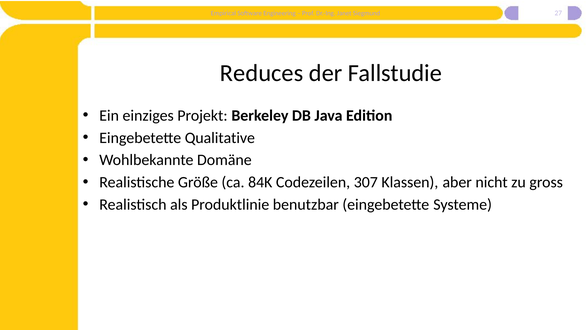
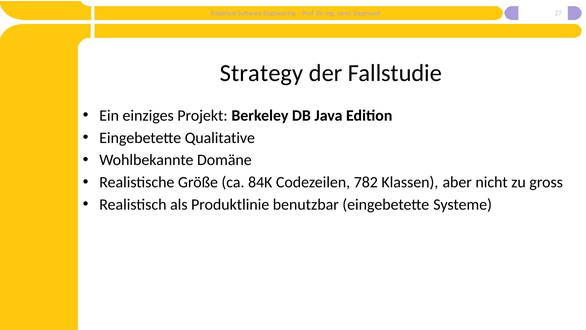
Reduces: Reduces -> Strategy (262, 73)
307: 307 -> 782 (366, 182)
